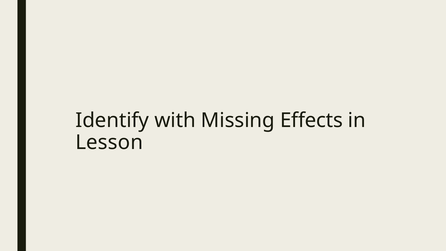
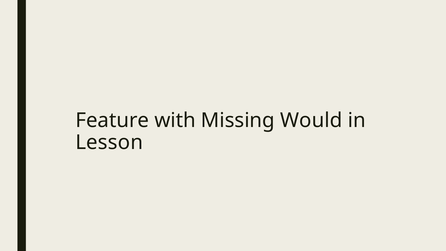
Identify: Identify -> Feature (112, 121)
Effects: Effects -> Would (311, 121)
